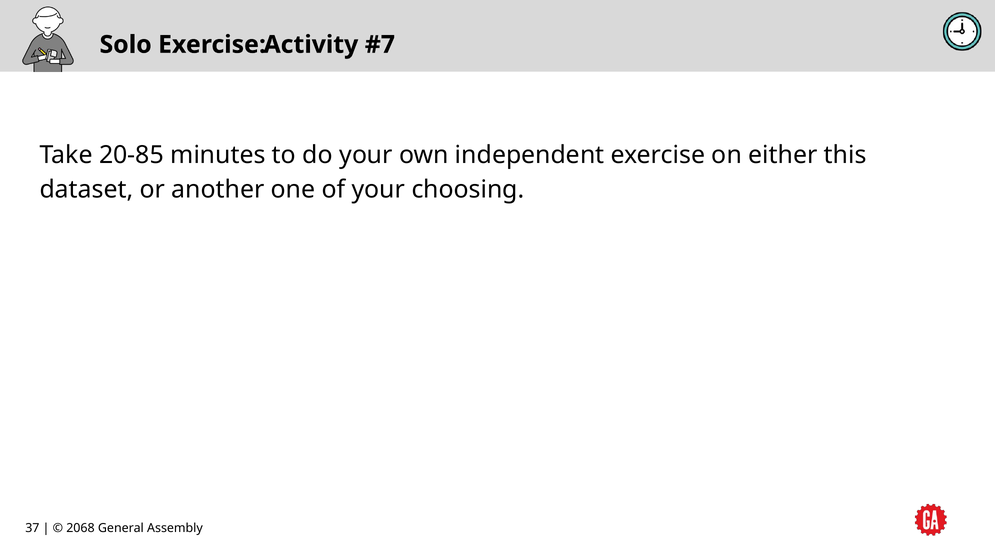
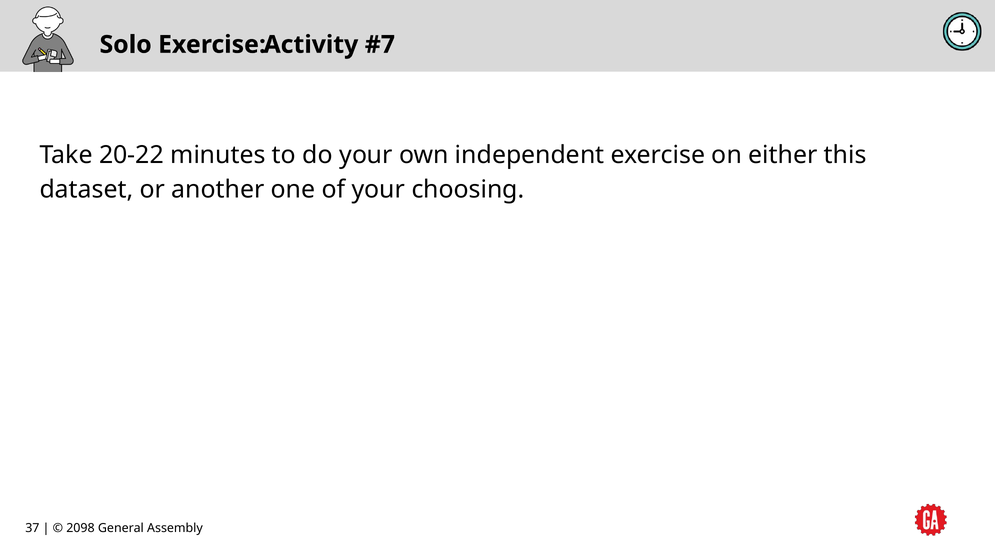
20-85: 20-85 -> 20-22 (131, 155)
2068: 2068 -> 2098 (80, 529)
